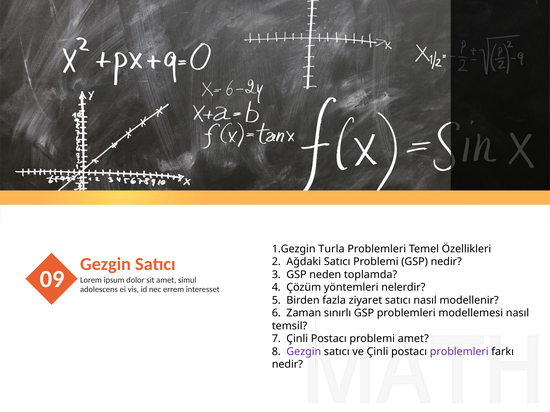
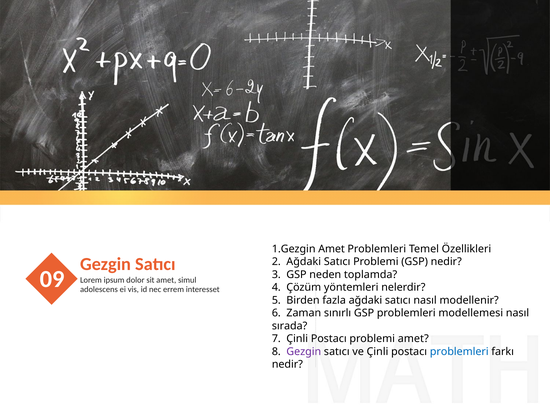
Turla: Turla -> Amet (332, 249)
fazla ziyaret: ziyaret -> ağdaki (365, 301)
temsil: temsil -> sırada (290, 326)
problemleri colour: purple -> blue (459, 352)
